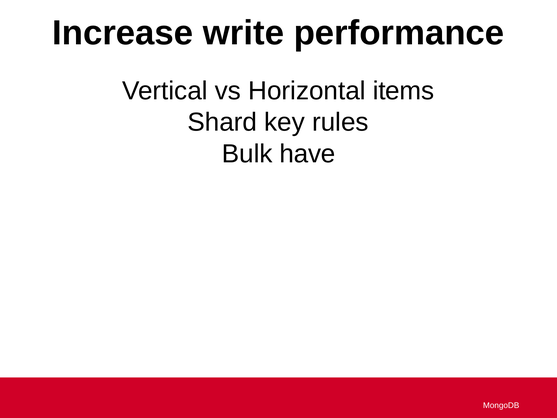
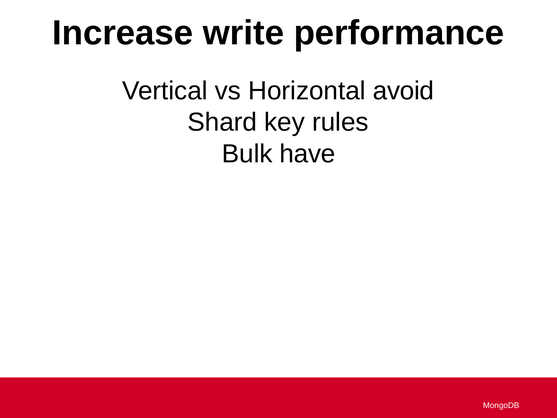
items: items -> avoid (403, 91)
